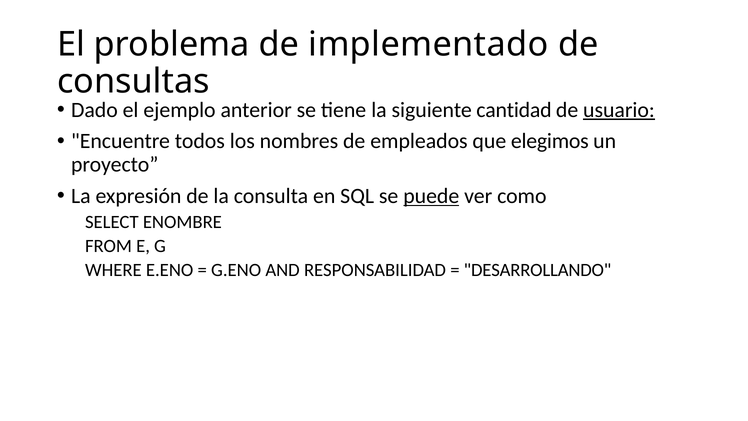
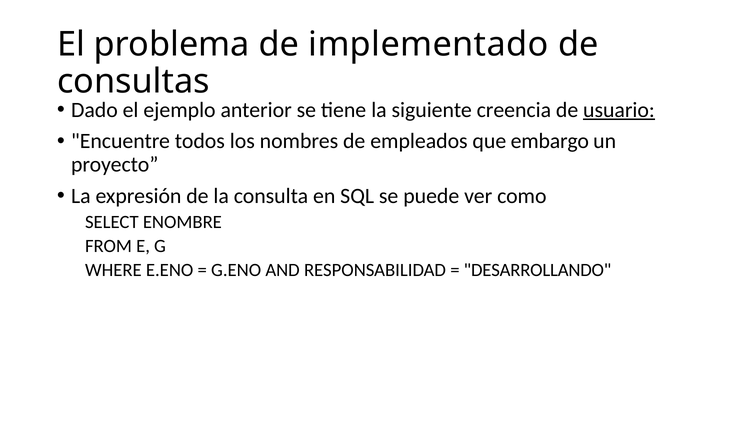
cantidad: cantidad -> creencia (514, 110)
elegimos: elegimos -> embargo (550, 141)
puede underline: present -> none (431, 196)
